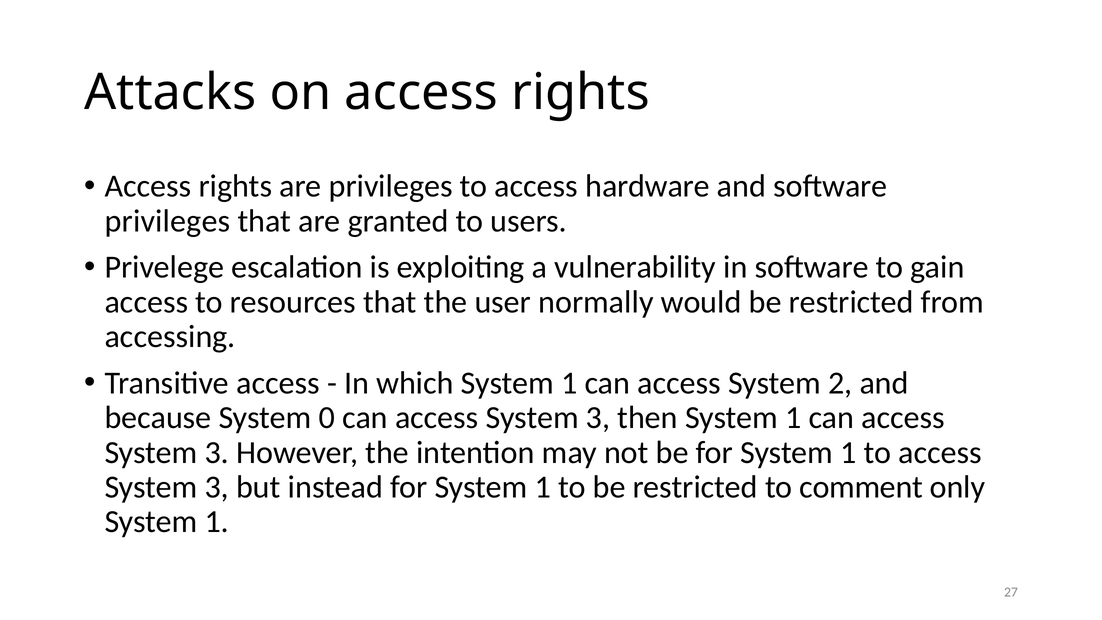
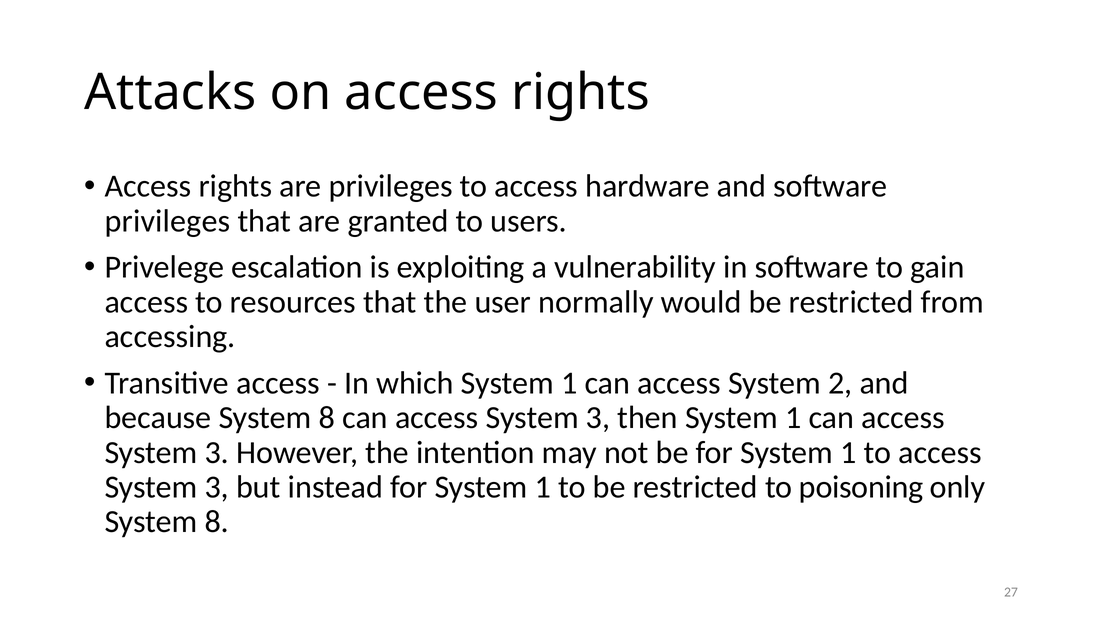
because System 0: 0 -> 8 (327, 418)
comment: comment -> poisoning (861, 487)
1: 1 -> 8 (217, 522)
